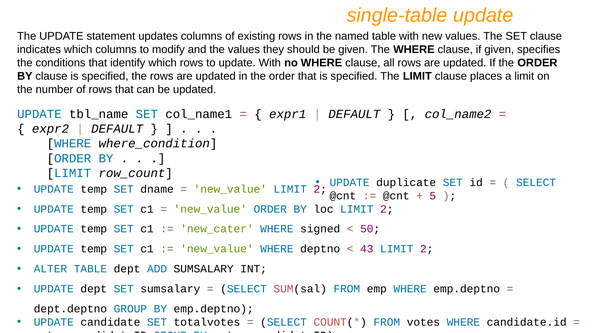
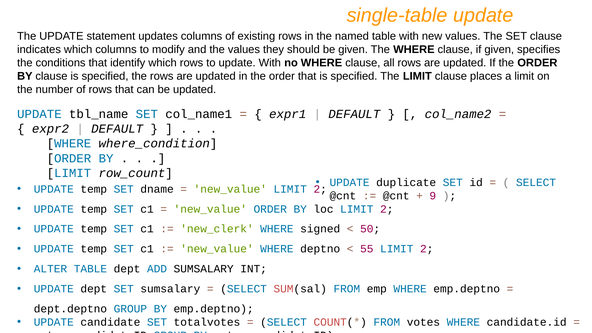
5: 5 -> 9 (433, 196)
new_cater: new_cater -> new_clerk (217, 229)
43: 43 -> 55 (367, 249)
